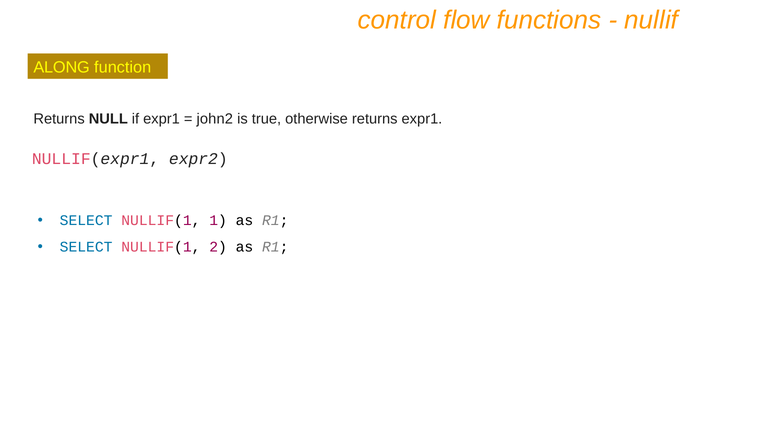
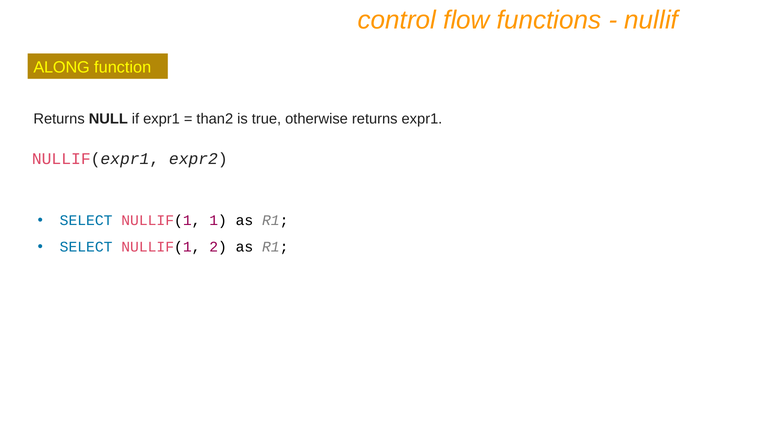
john2: john2 -> than2 (215, 119)
